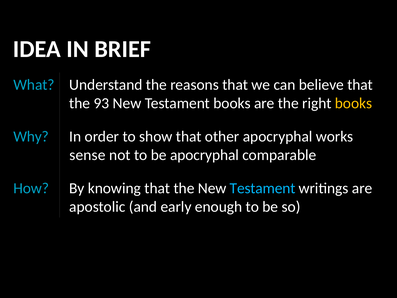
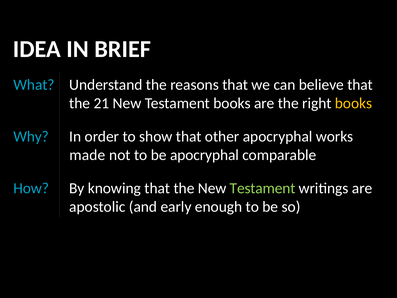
93: 93 -> 21 (101, 103)
sense: sense -> made (87, 155)
Testament colour: light blue -> light green (263, 188)
